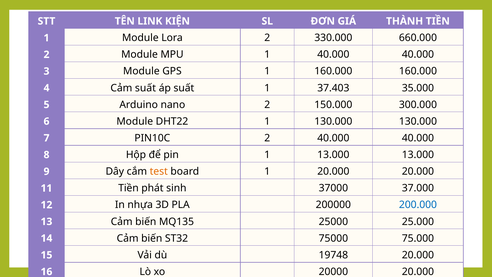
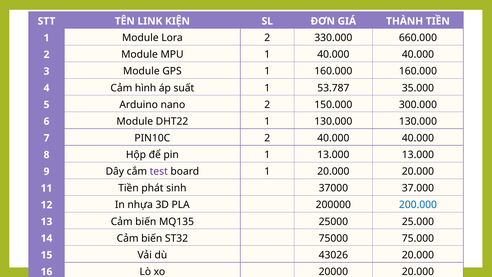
Cảm suất: suất -> hình (146, 88)
37.403: 37.403 -> 53.787 (333, 88)
test colour: orange -> purple (159, 171)
19748: 19748 -> 43026 (333, 255)
